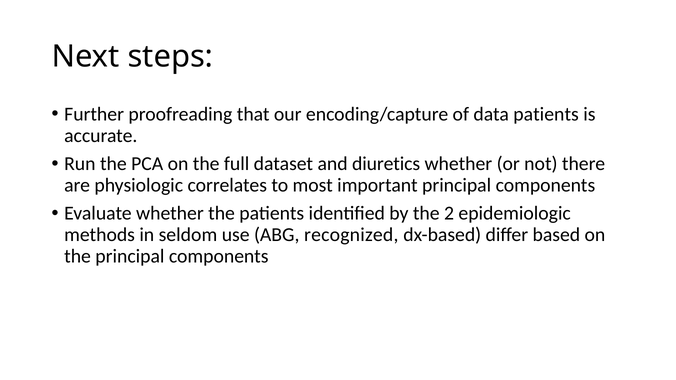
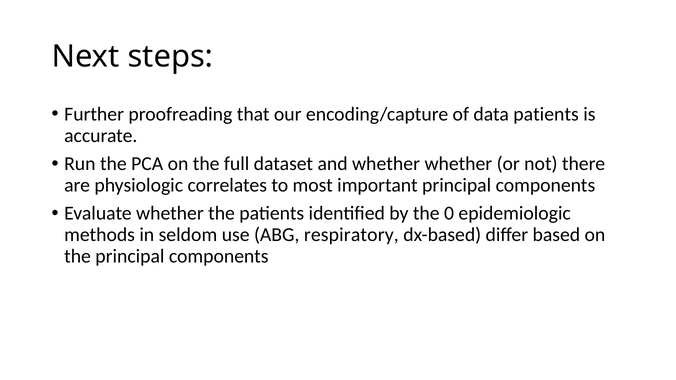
and diuretics: diuretics -> whether (386, 164)
2: 2 -> 0 (449, 214)
recognized: recognized -> respiratory (351, 235)
